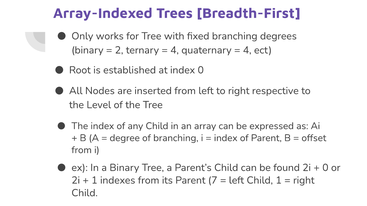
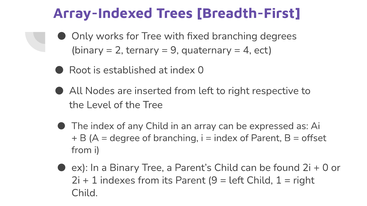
4: 4 -> 9 (175, 50)
Parent 7: 7 -> 9 (213, 181)
